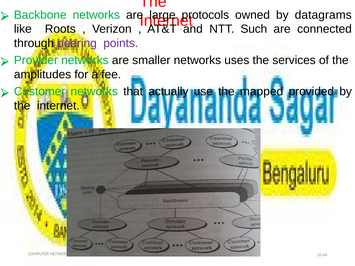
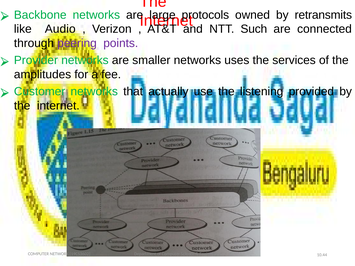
datagrams: datagrams -> retransmits (323, 15)
Roots: Roots -> Audio (60, 29)
mapped: mapped -> listening (262, 92)
